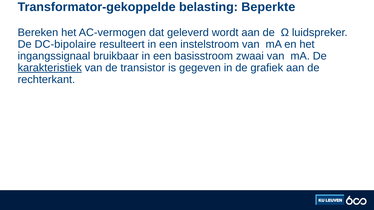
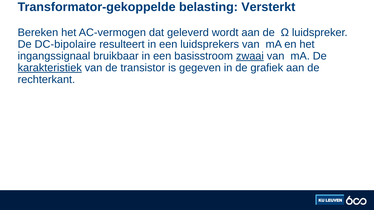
Beperkte: Beperkte -> Versterkt (268, 7)
instelstroom: instelstroom -> luidsprekers (210, 44)
zwaai underline: none -> present (250, 56)
